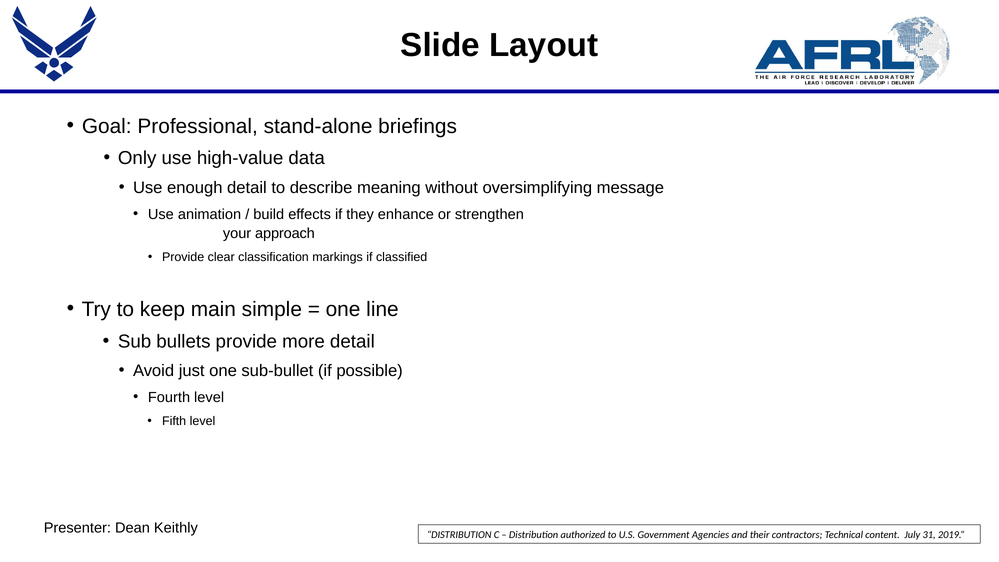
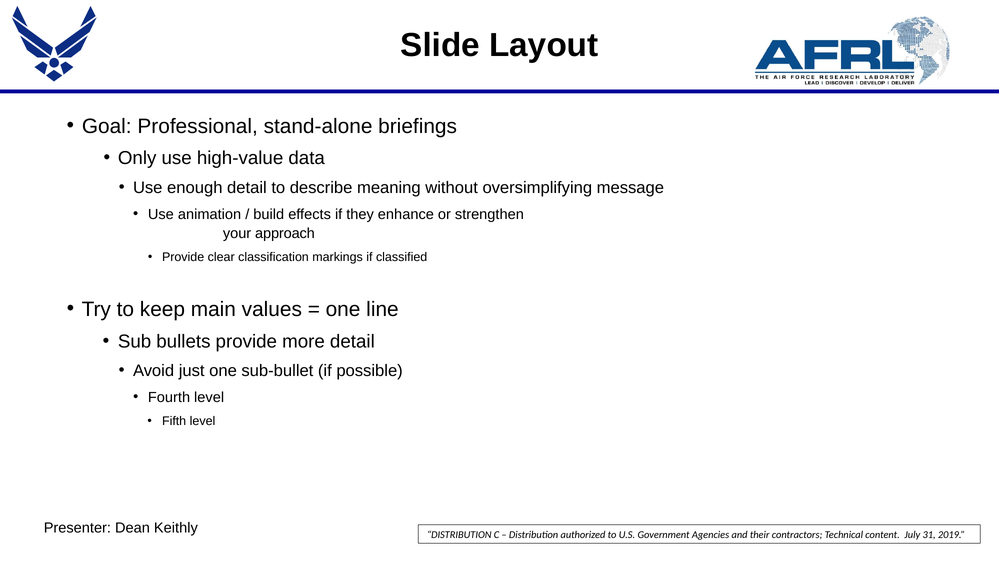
simple: simple -> values (272, 309)
